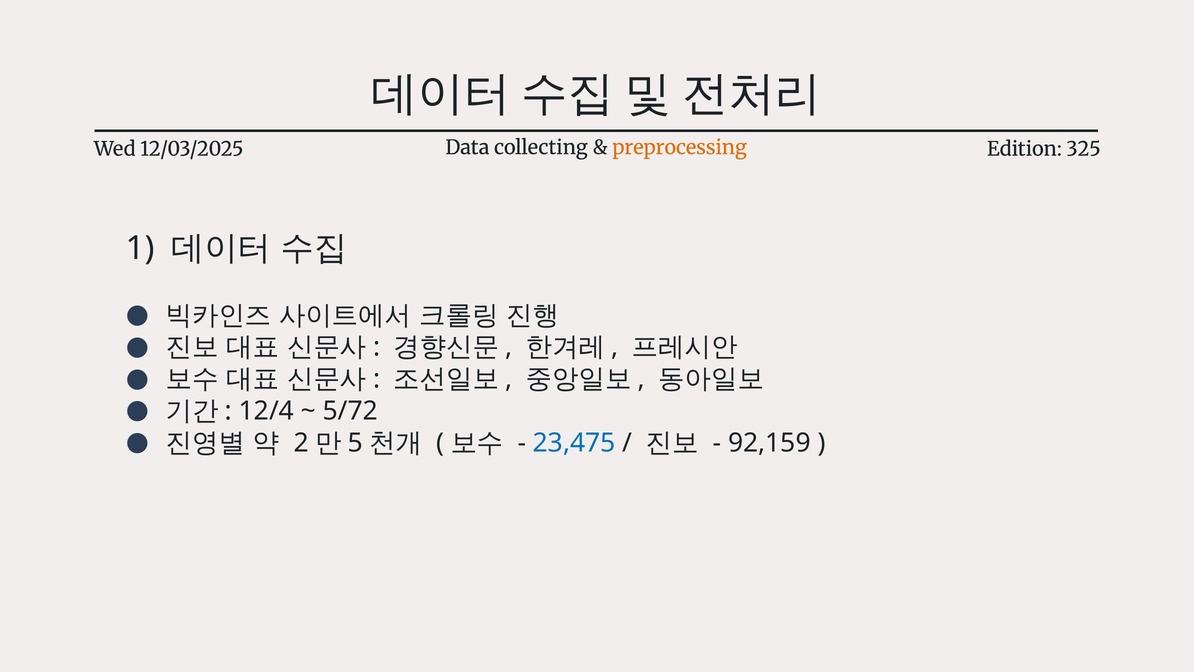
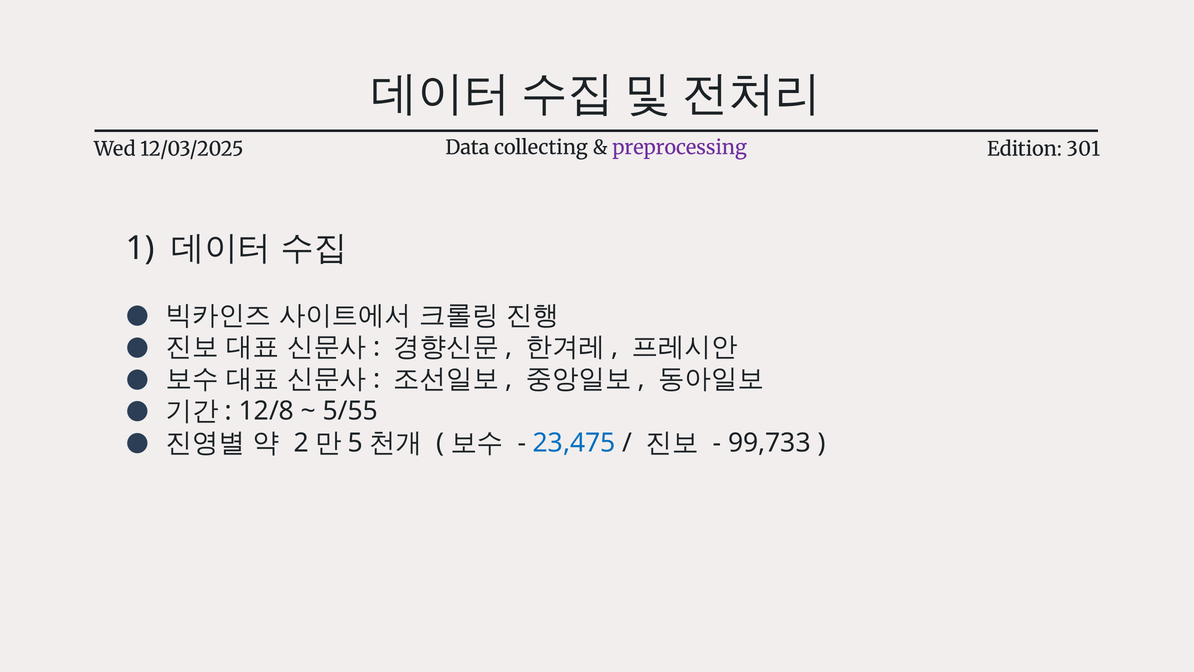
preprocessing colour: orange -> purple (680, 148)
325: 325 -> 301 (1083, 149)
12/4: 12/4 -> 12/8 (266, 411)
5/72: 5/72 -> 5/55 (350, 411)
92,159: 92,159 -> 99,733 (769, 443)
